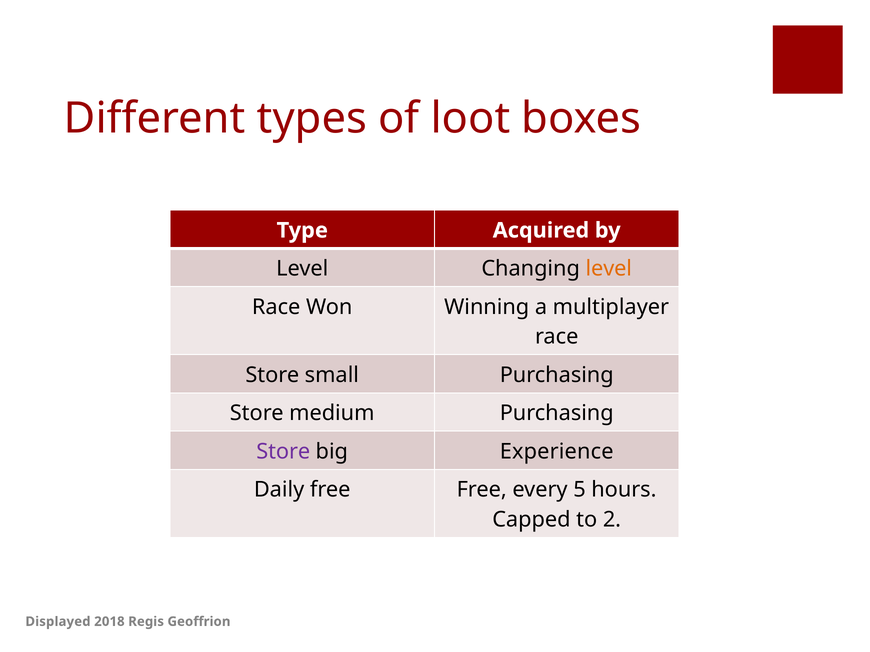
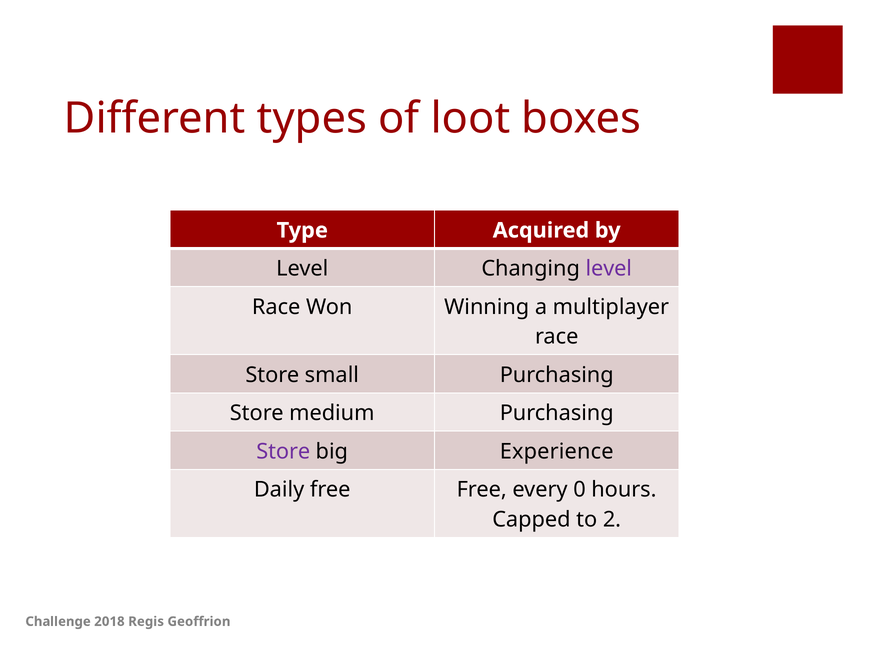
level colour: orange -> purple (609, 269)
5: 5 -> 0 (580, 490)
Displayed: Displayed -> Challenge (58, 622)
